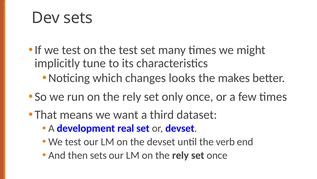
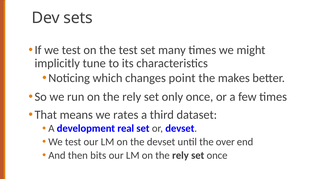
looks: looks -> point (182, 78)
want: want -> rates (126, 114)
verb: verb -> over (225, 141)
then sets: sets -> bits (98, 155)
